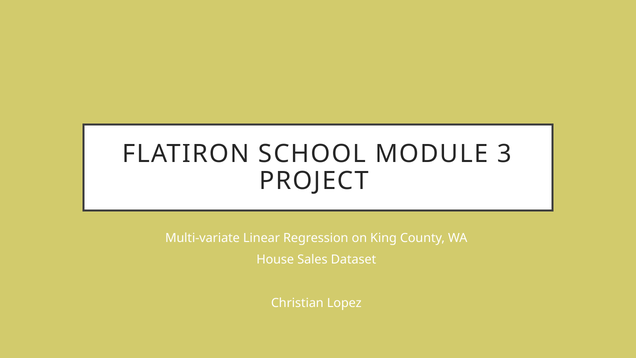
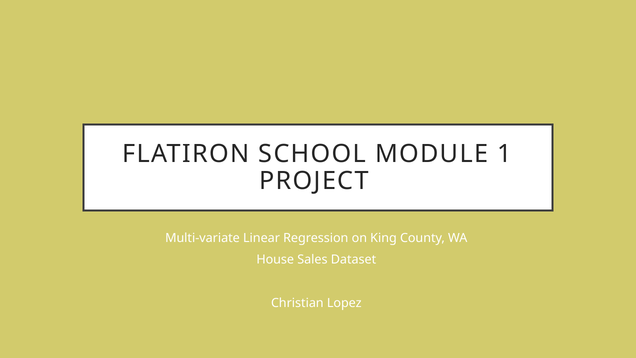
3: 3 -> 1 (505, 154)
